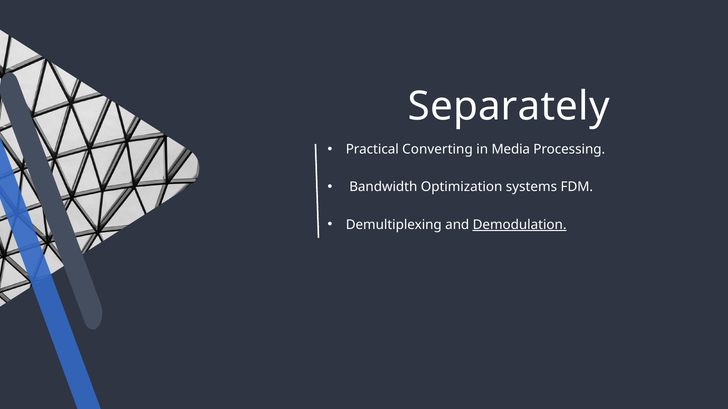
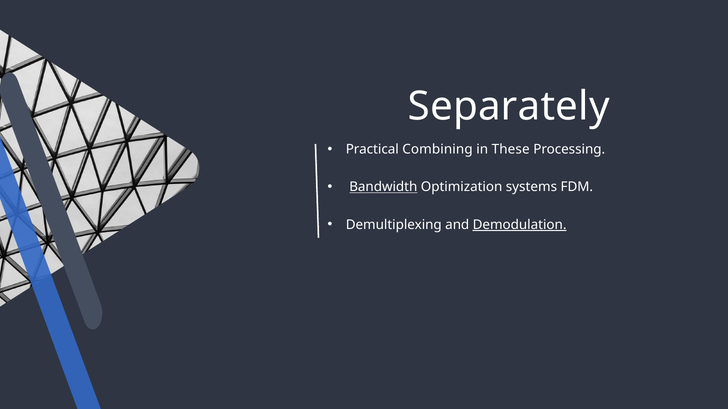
Converting: Converting -> Combining (437, 150)
Media: Media -> These (511, 150)
Bandwidth underline: none -> present (383, 187)
